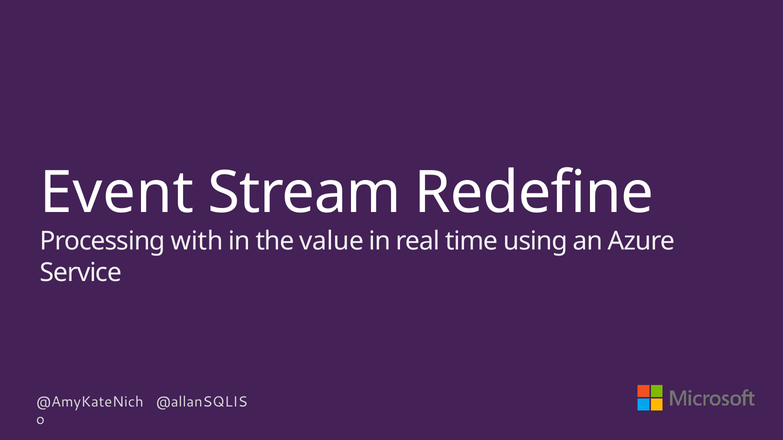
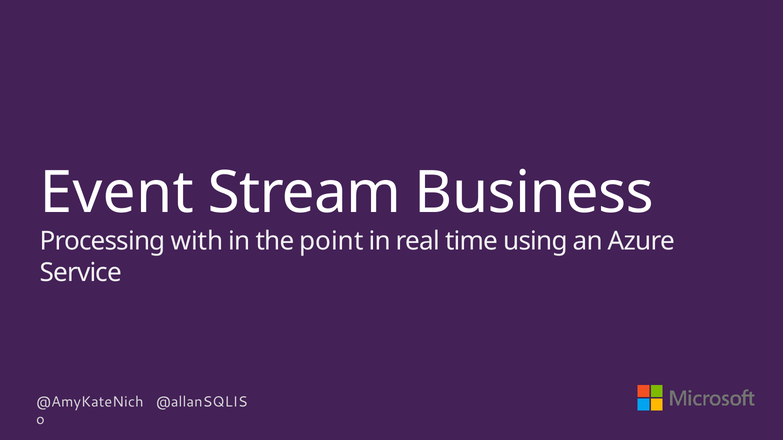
Redefine: Redefine -> Business (534, 193)
value: value -> point (331, 242)
